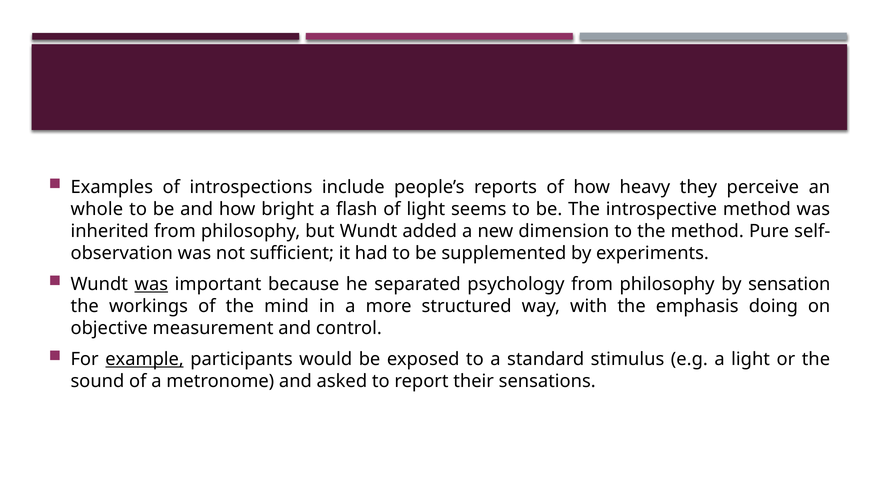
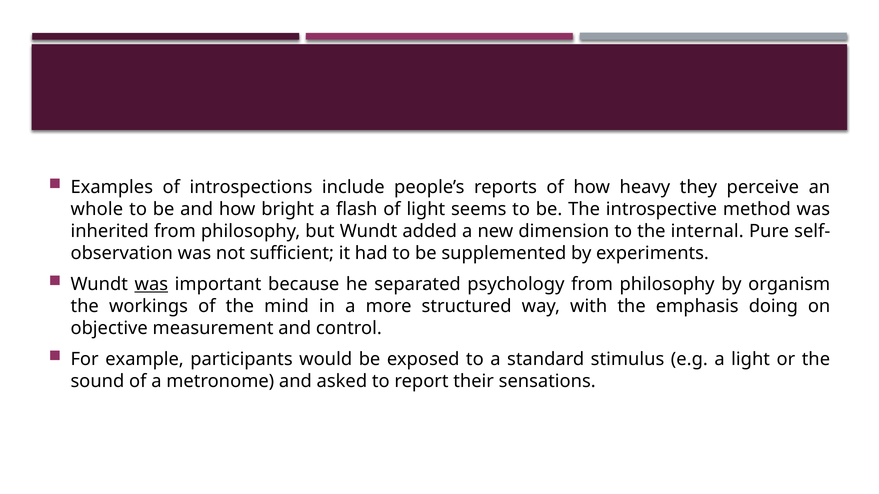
the method: method -> internal (707, 231)
sensation: sensation -> organism (789, 284)
example underline: present -> none (145, 360)
